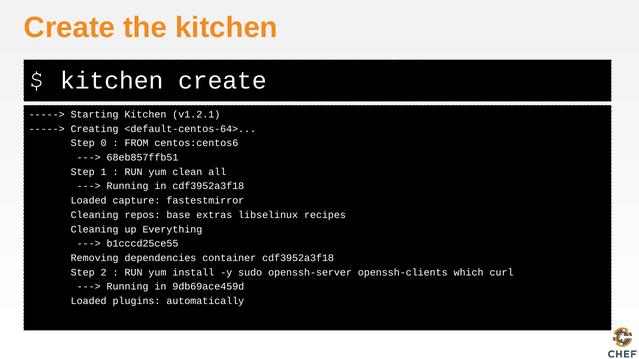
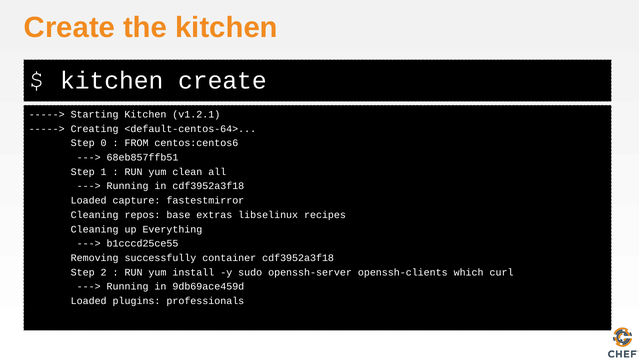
dependencies: dependencies -> successfully (160, 258)
automatically: automatically -> professionals (205, 301)
